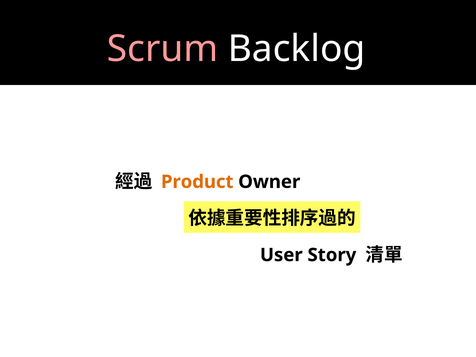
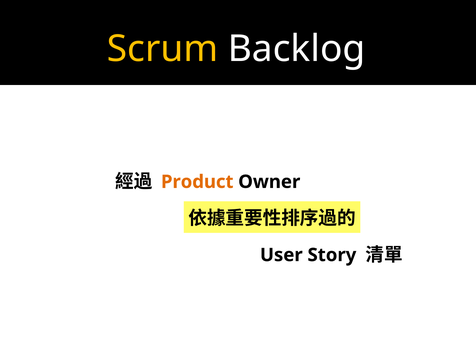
Scrum colour: pink -> yellow (162, 49)
